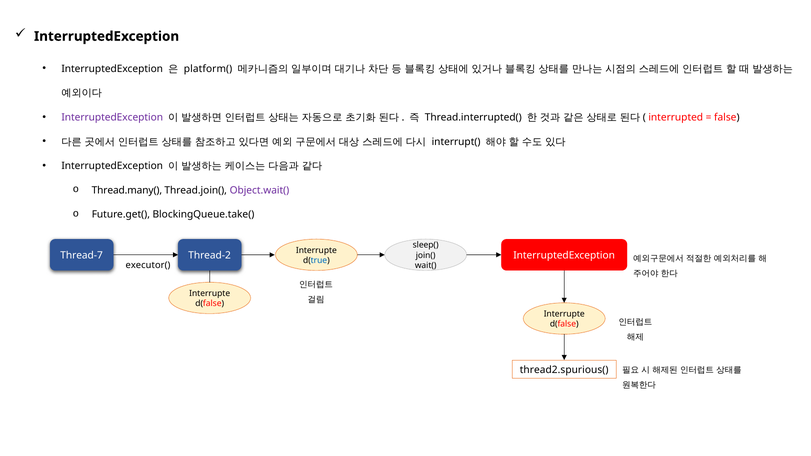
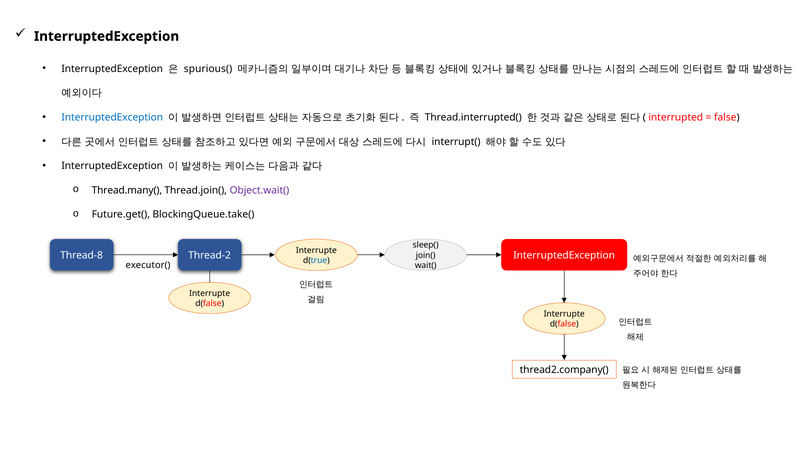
platform(: platform( -> spurious( (208, 69)
InterruptedException colour: purple -> blue (112, 117)
Thread-7: Thread-7 -> Thread-8 (82, 256)
thread2.spurious(: thread2.spurious( -> thread2.company( (564, 370)
